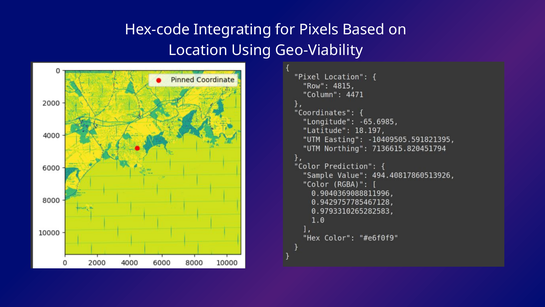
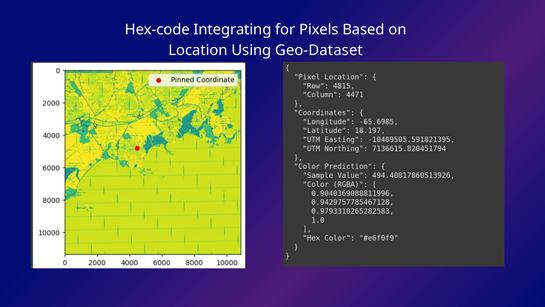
Geo-Viability: Geo-Viability -> Geo-Dataset (319, 50)
